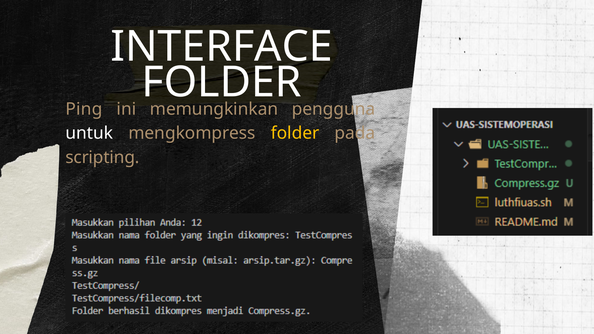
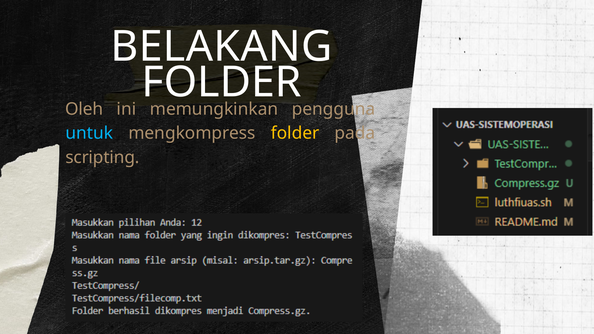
INTERFACE: INTERFACE -> BELAKANG (221, 47)
Ping: Ping -> Oleh (84, 109)
untuk colour: white -> light blue (89, 133)
